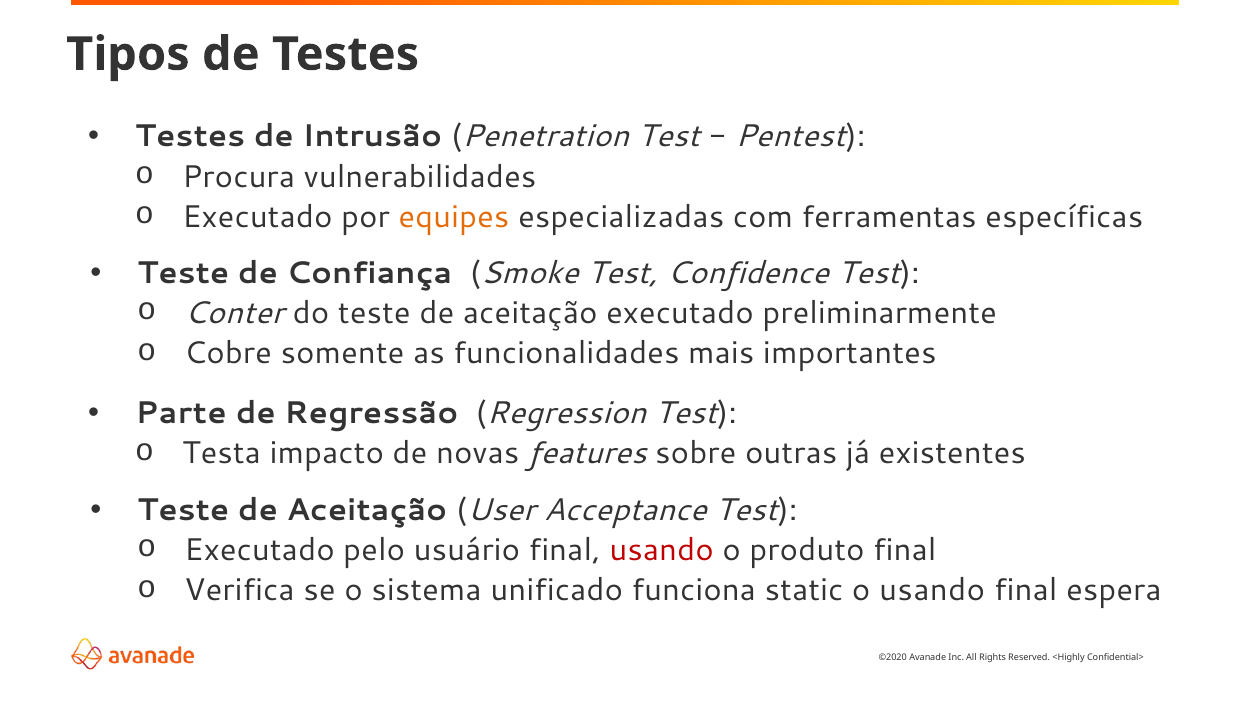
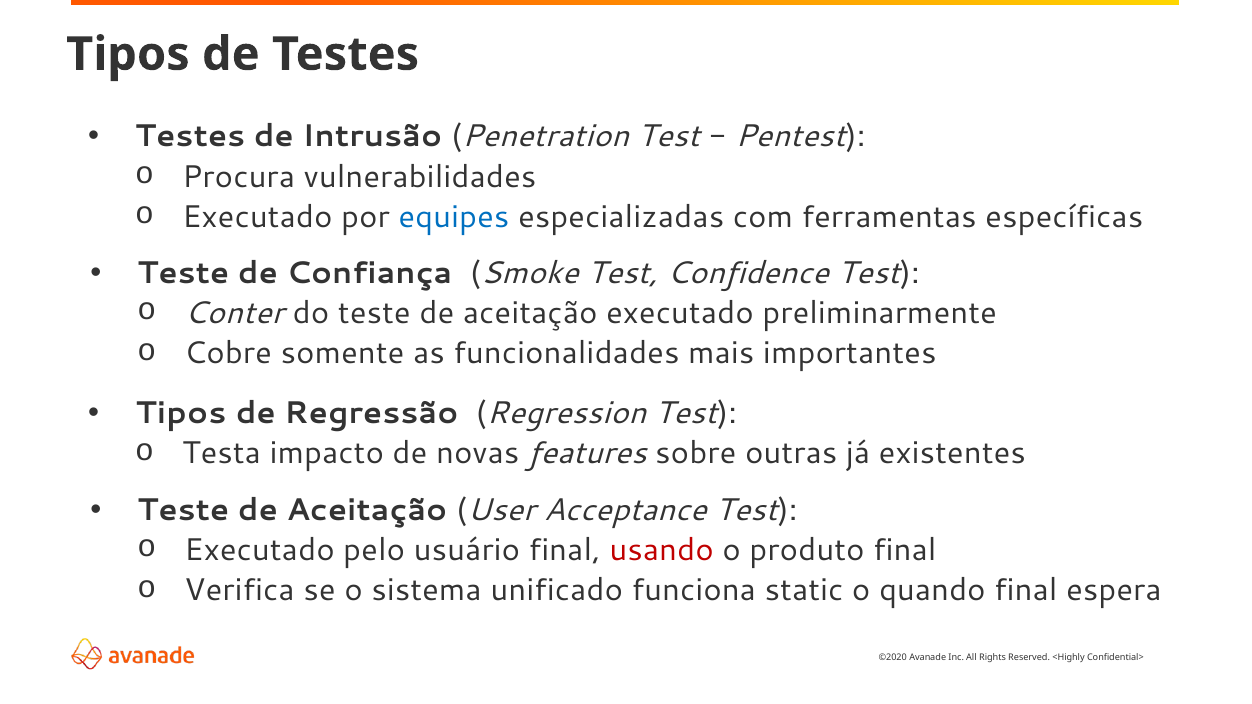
equipes colour: orange -> blue (454, 217)
Parte: Parte -> Tipos (181, 413)
o usando: usando -> quando (932, 591)
